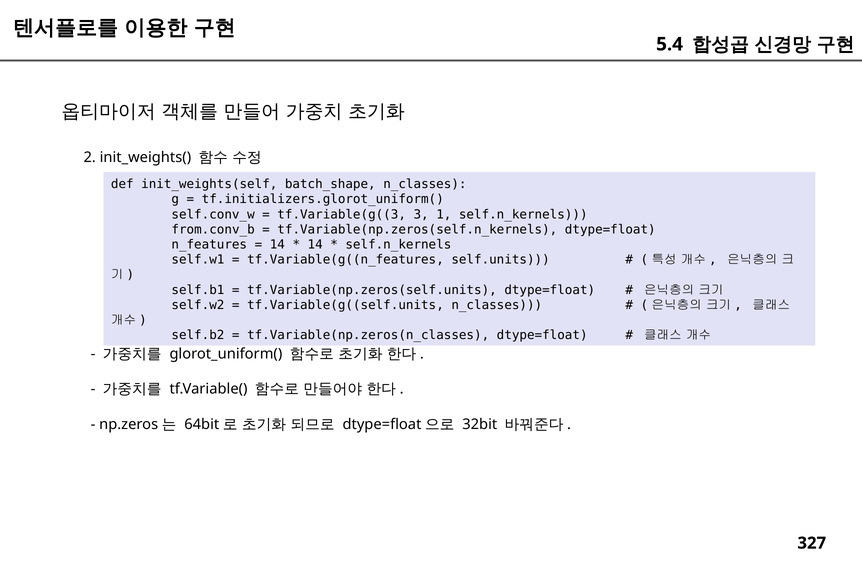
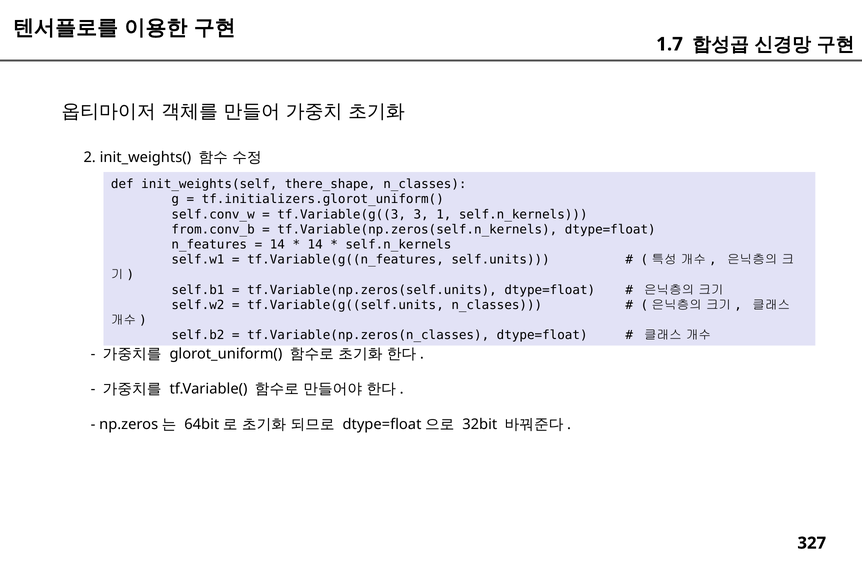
5.4: 5.4 -> 1.7 (670, 44)
batch_shape: batch_shape -> there_shape (330, 184)
